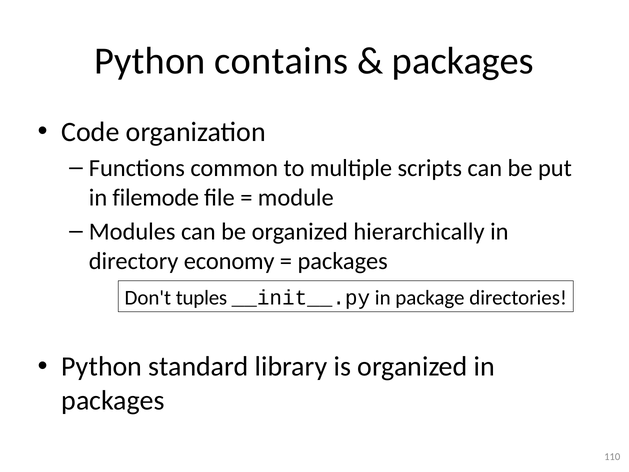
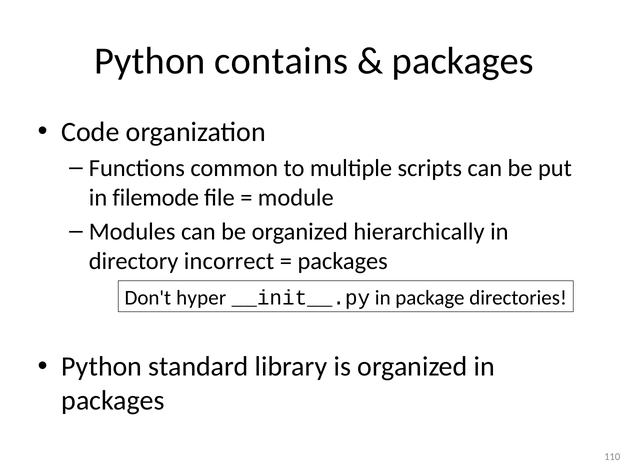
economy: economy -> incorrect (229, 261)
tuples: tuples -> hyper (201, 298)
